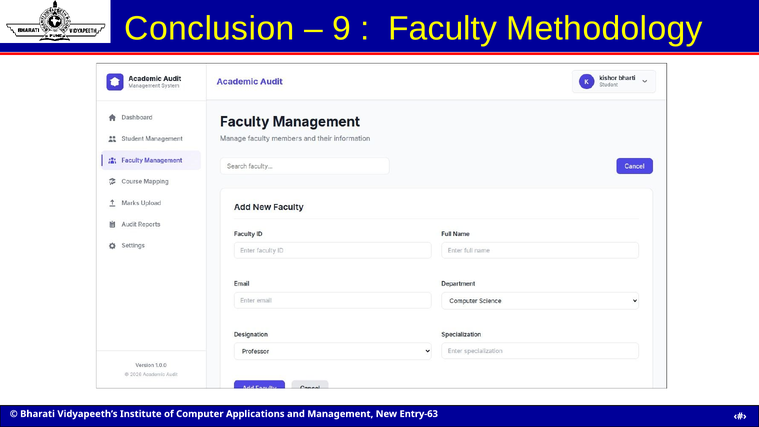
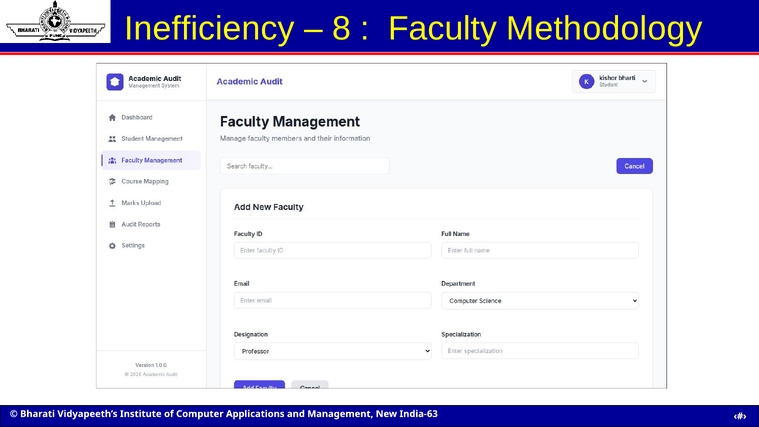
Conclusion: Conclusion -> Inefficiency (210, 28)
9: 9 -> 8 (342, 28)
Entry-63: Entry-63 -> India-63 (419, 414)
